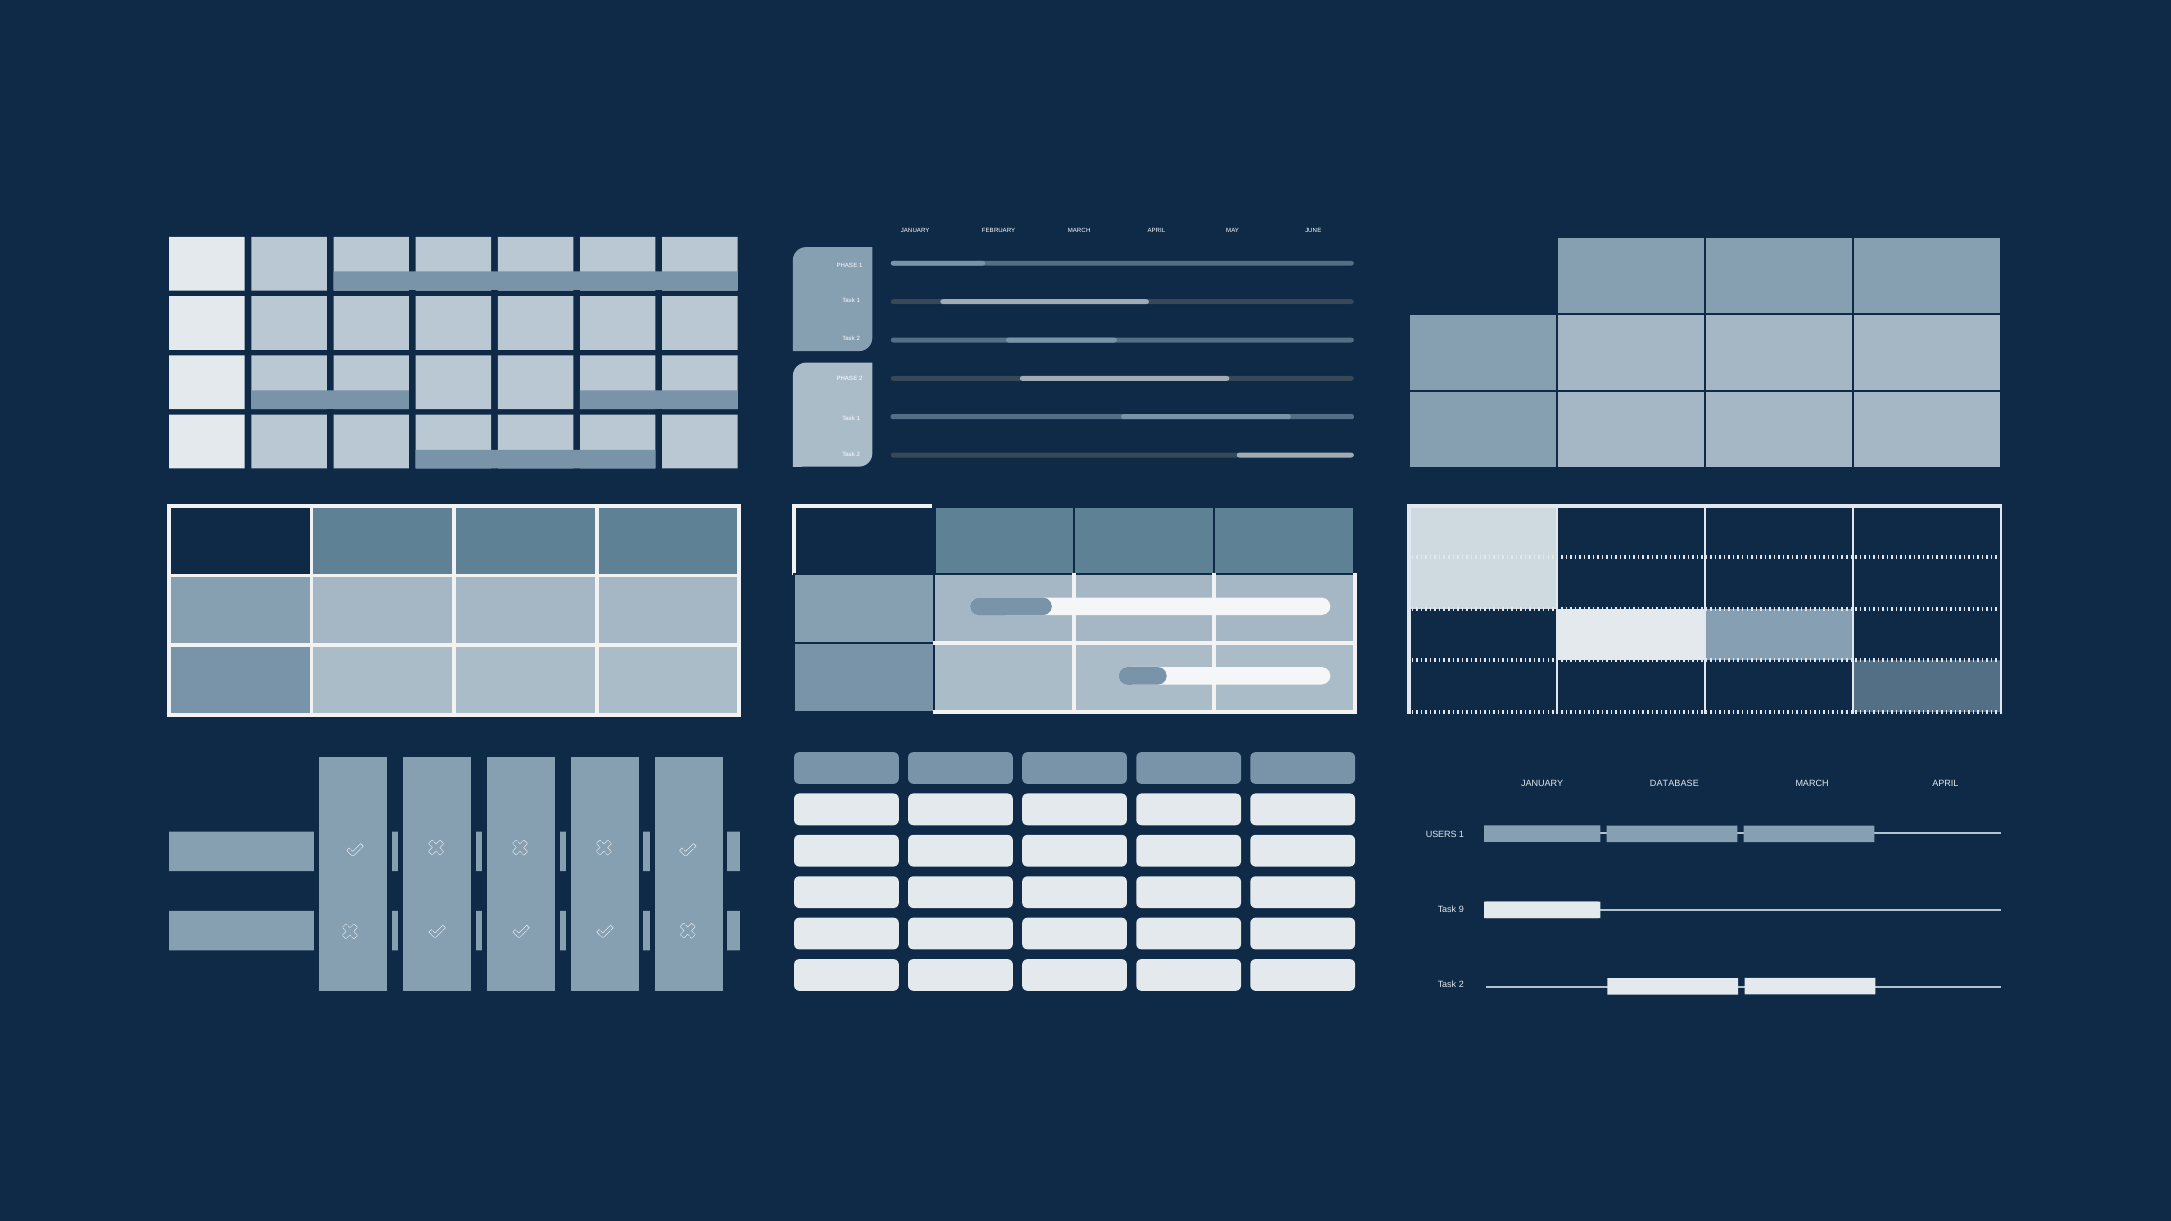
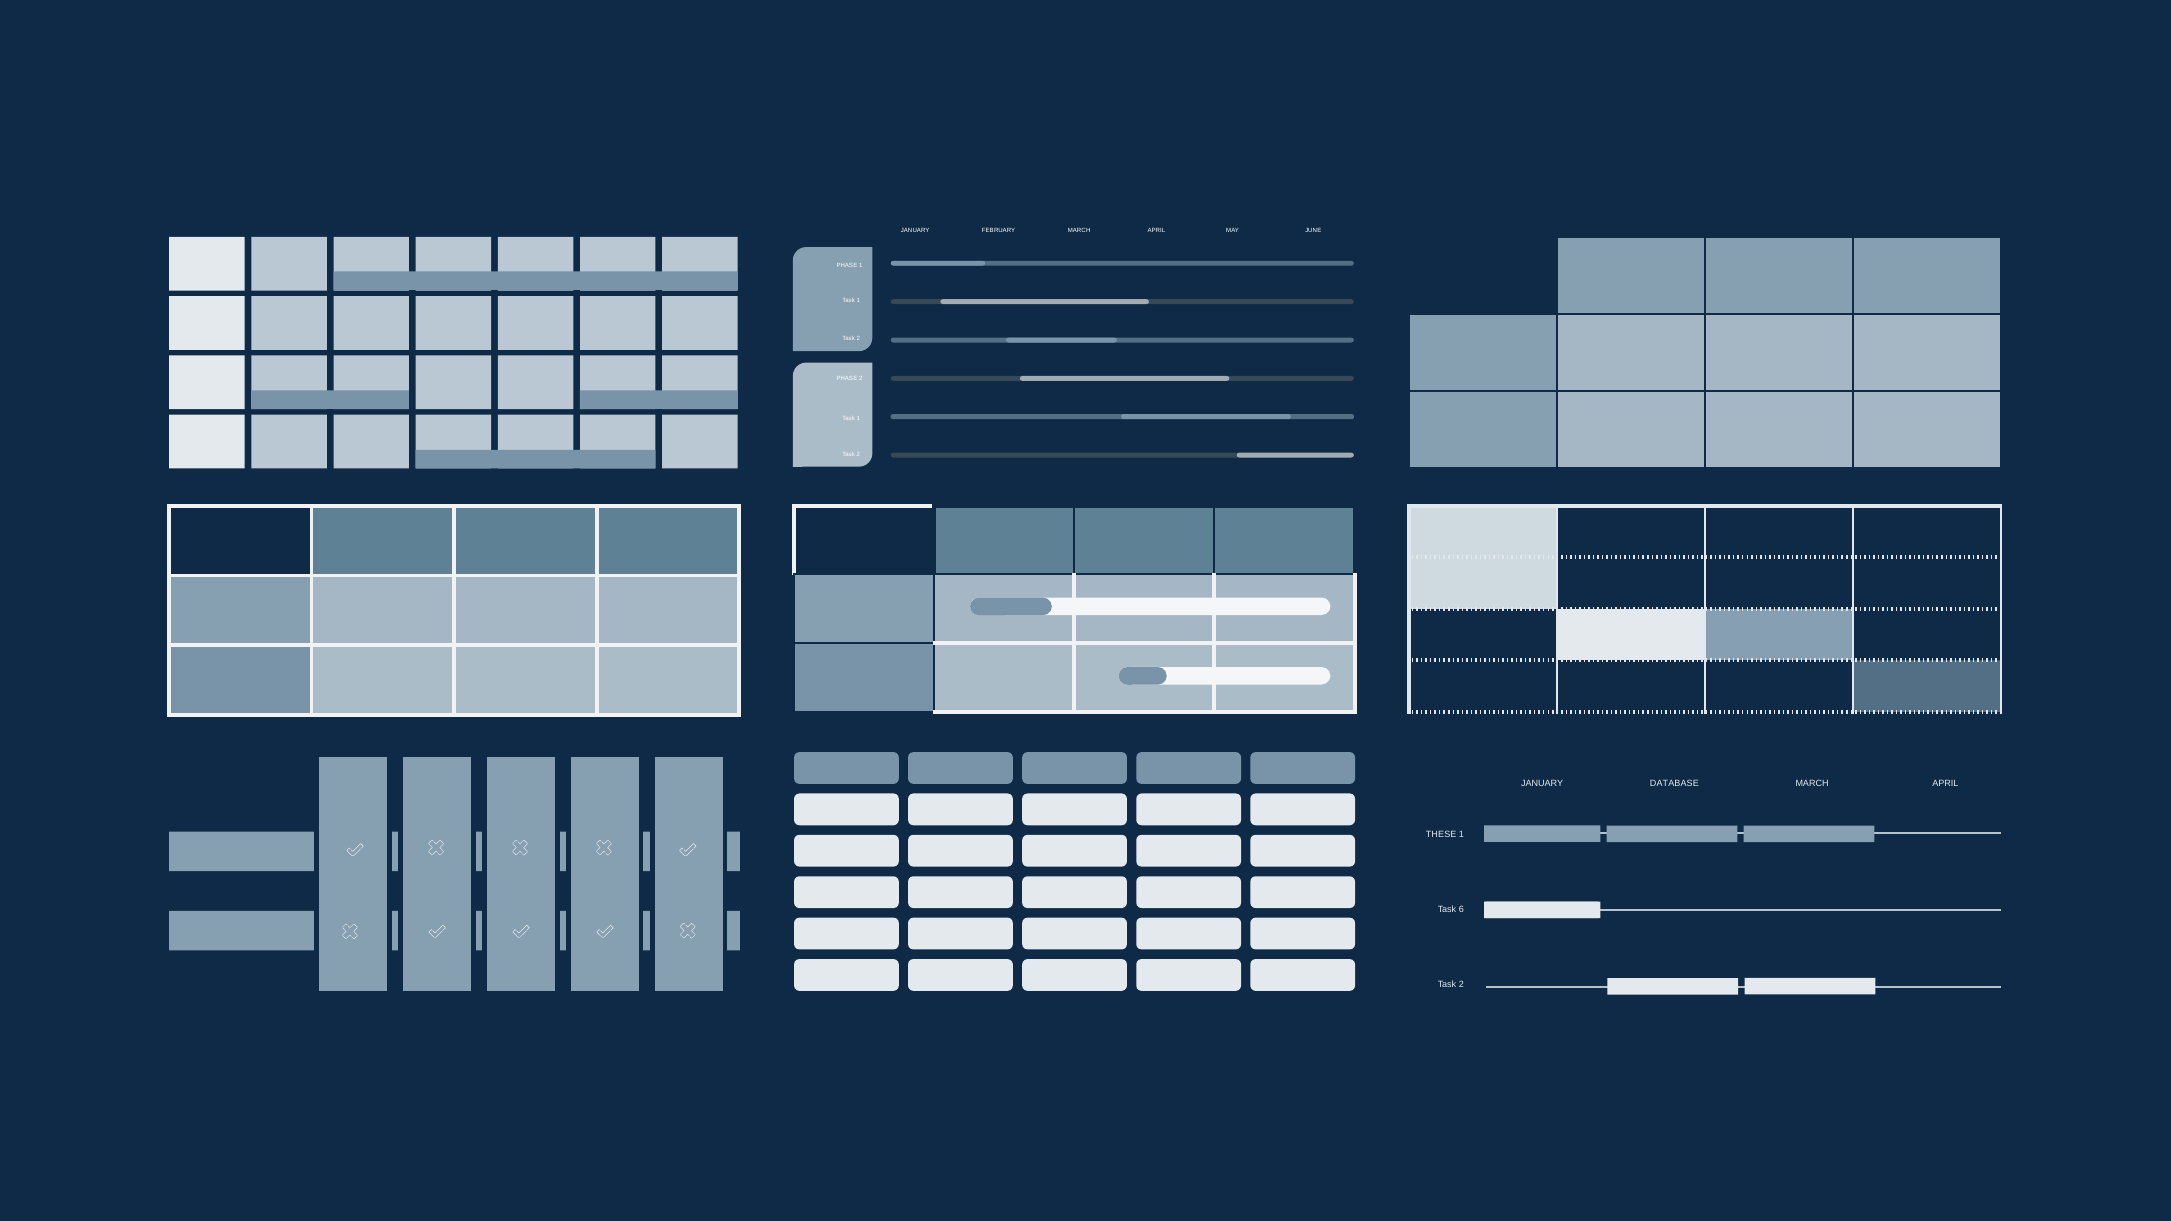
USERS: USERS -> THESE (1441, 834)
9: 9 -> 6 (1461, 909)
